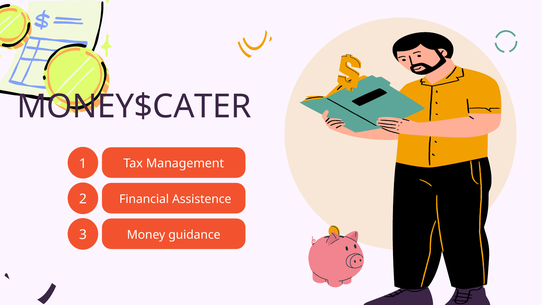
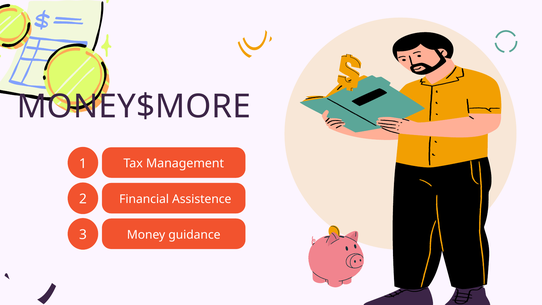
MONEY$CATER: MONEY$CATER -> MONEY$MORE (134, 106)
